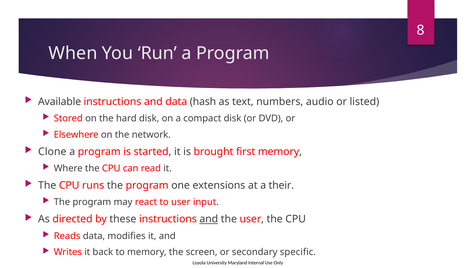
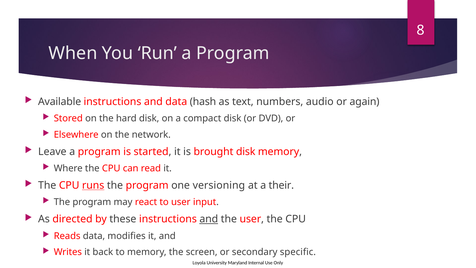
listed: listed -> again (364, 101)
Clone: Clone -> Leave (52, 151)
brought first: first -> disk (246, 151)
runs underline: none -> present (93, 185)
extensions: extensions -> versioning (219, 185)
